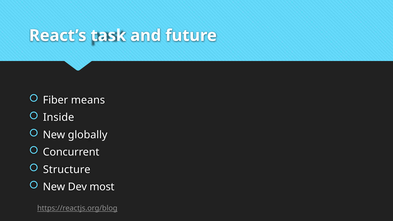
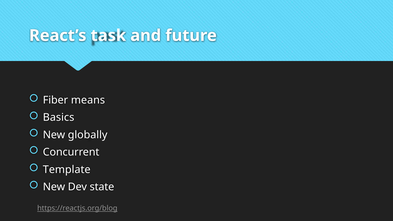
Inside: Inside -> Basics (59, 118)
Structure: Structure -> Template (67, 170)
most: most -> state (102, 187)
